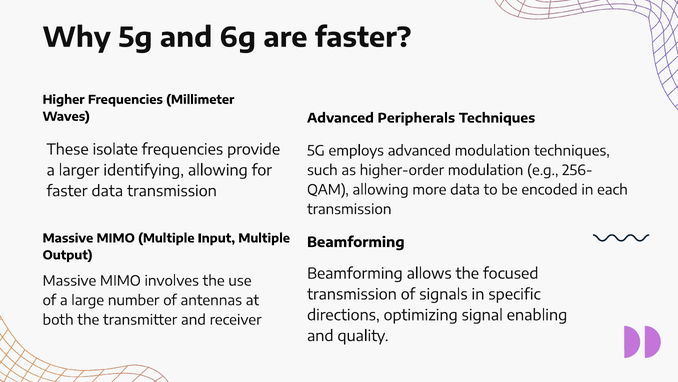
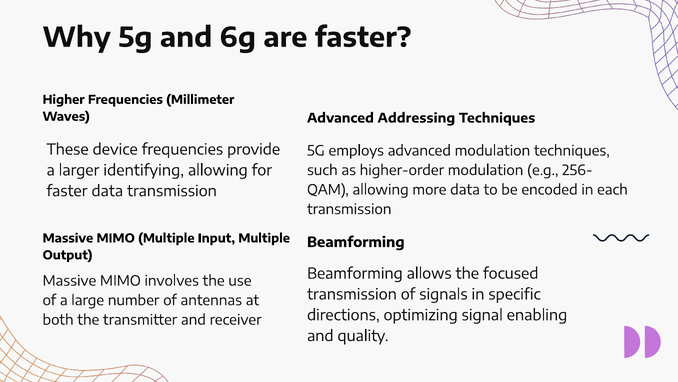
Peripherals: Peripherals -> Addressing (416, 118)
isolate: isolate -> device (115, 149)
